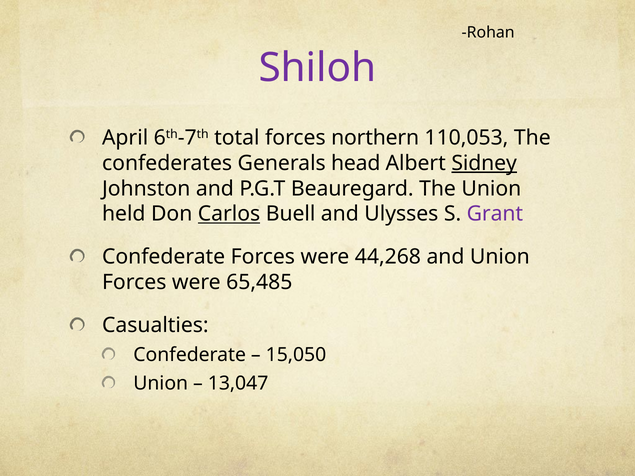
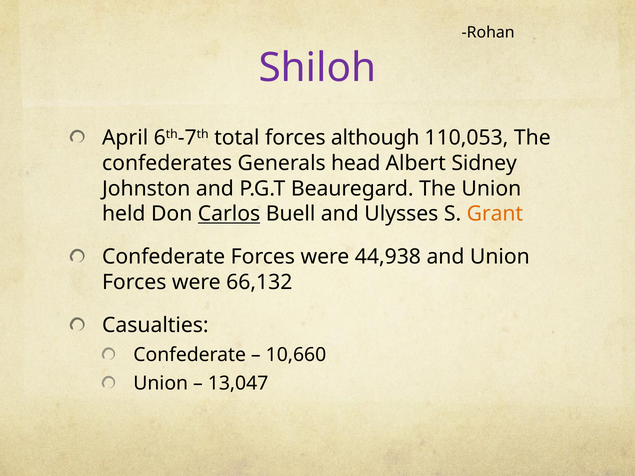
northern: northern -> although (375, 138)
Sidney underline: present -> none (484, 163)
Grant colour: purple -> orange (495, 214)
44,268: 44,268 -> 44,938 (388, 257)
65,485: 65,485 -> 66,132 (259, 283)
15,050: 15,050 -> 10,660 (296, 355)
